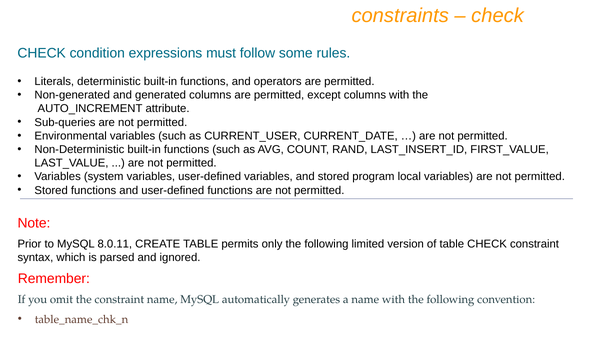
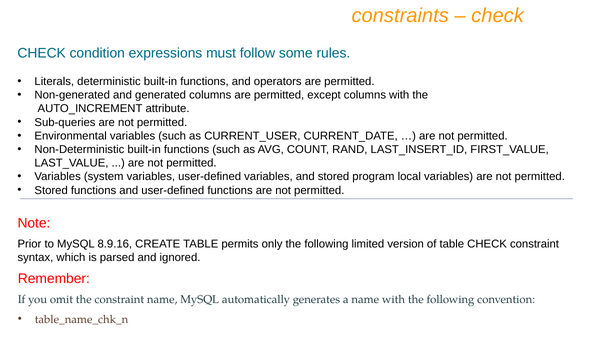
8.0.11: 8.0.11 -> 8.9.16 (115, 244)
